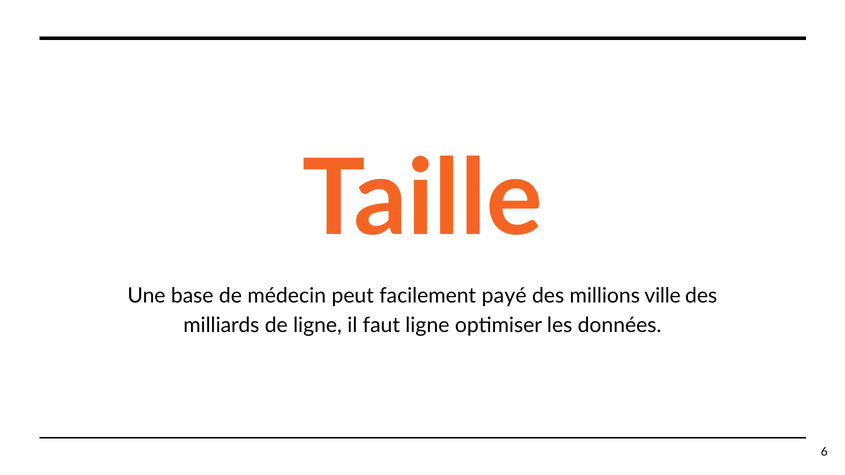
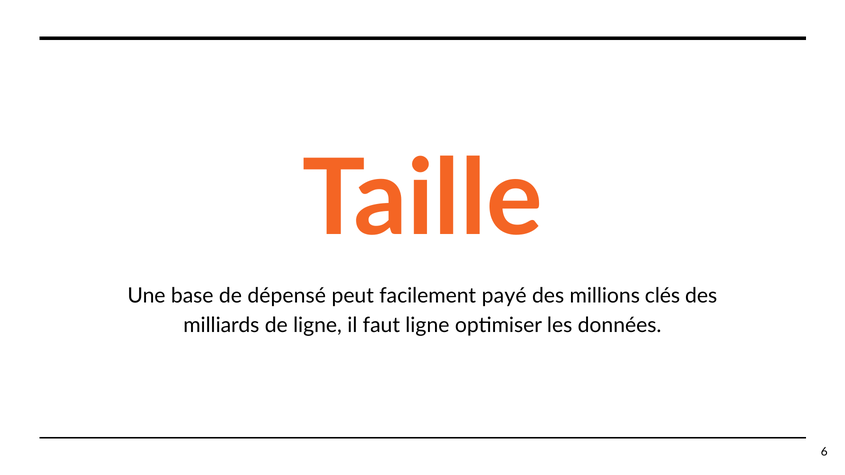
médecin: médecin -> dépensé (287, 296)
ville: ville -> clés (662, 296)
